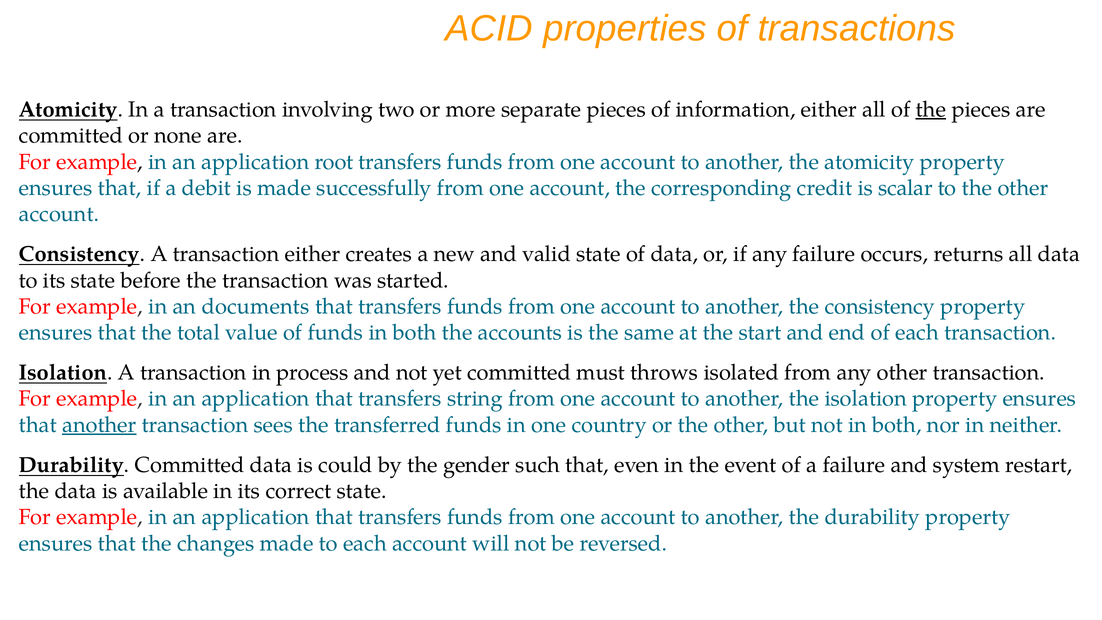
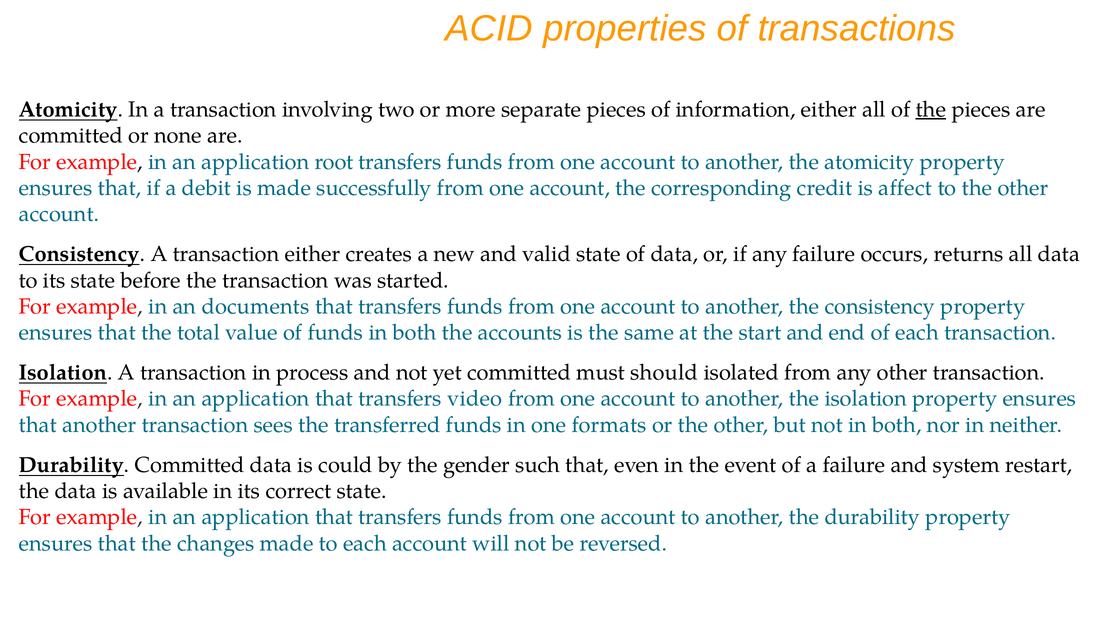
scalar: scalar -> affect (905, 188)
throws: throws -> should (664, 373)
string: string -> video (475, 399)
another underline: present -> none (99, 425)
country: country -> formats (609, 425)
